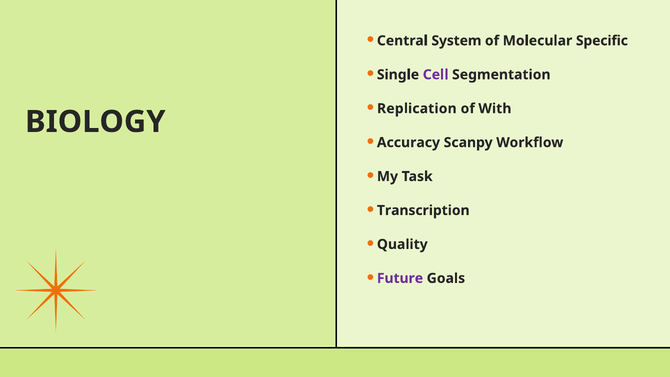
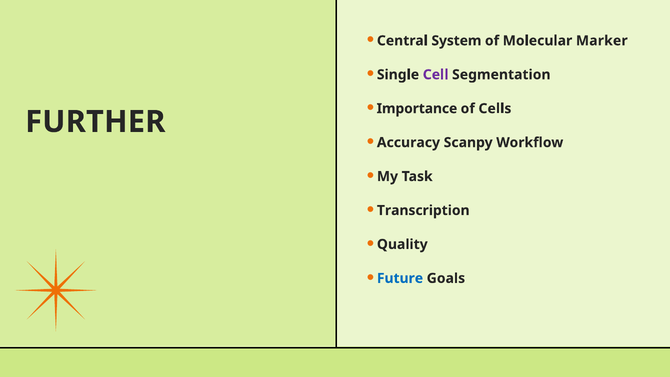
Specific: Specific -> Marker (602, 41)
Replication: Replication -> Importance (417, 109)
With: With -> Cells (495, 109)
BIOLOGY: BIOLOGY -> FURTHER (95, 122)
Future colour: purple -> blue (400, 278)
